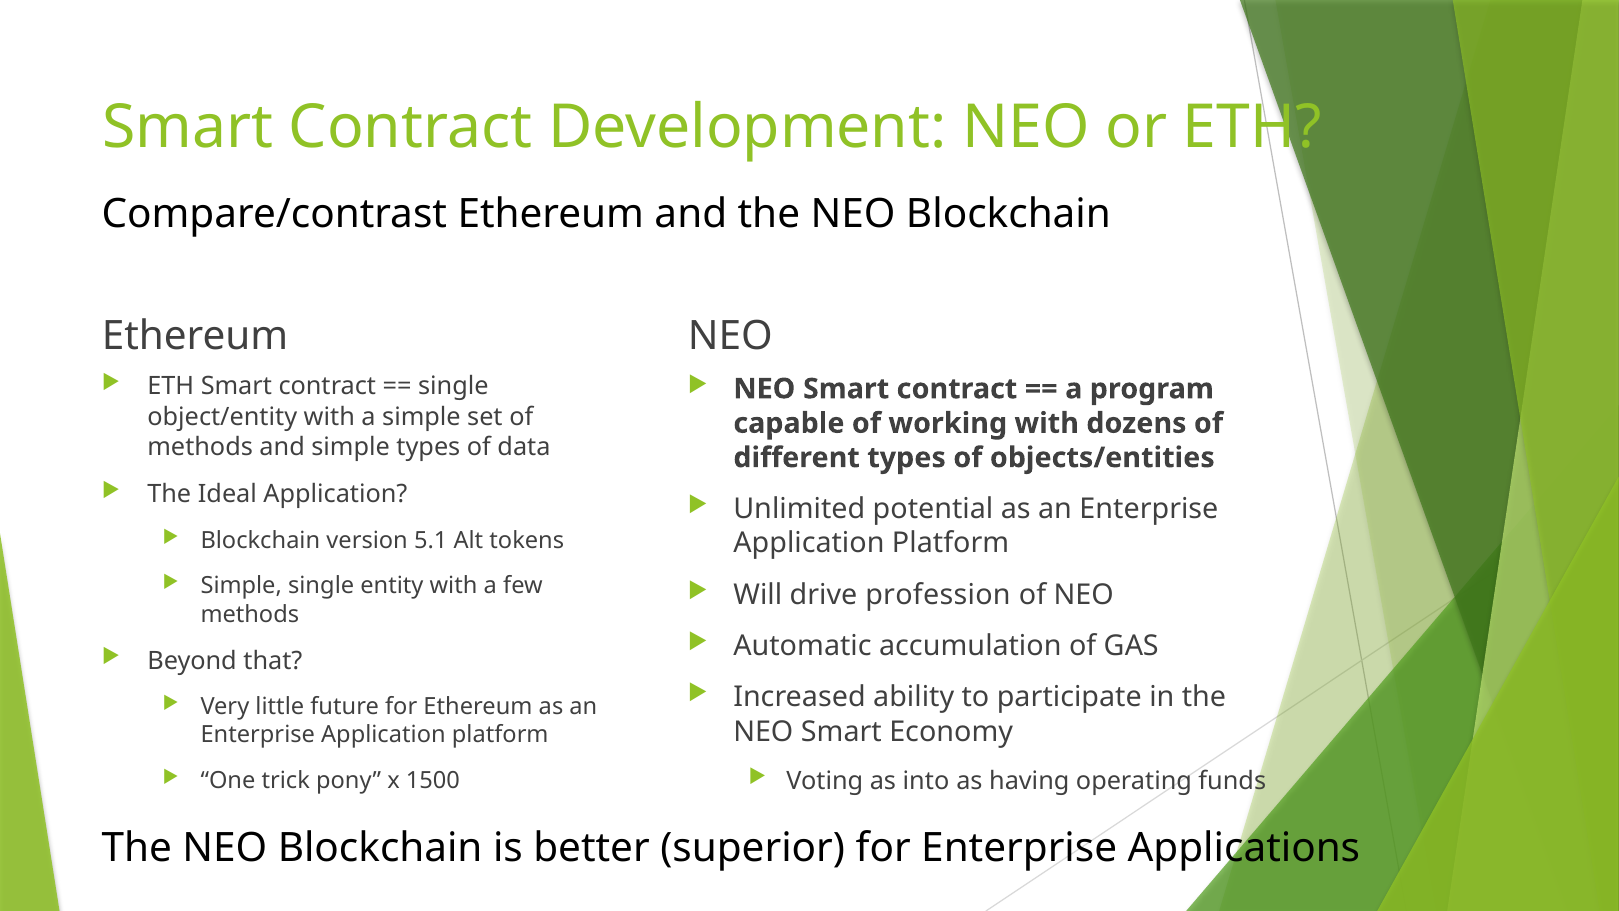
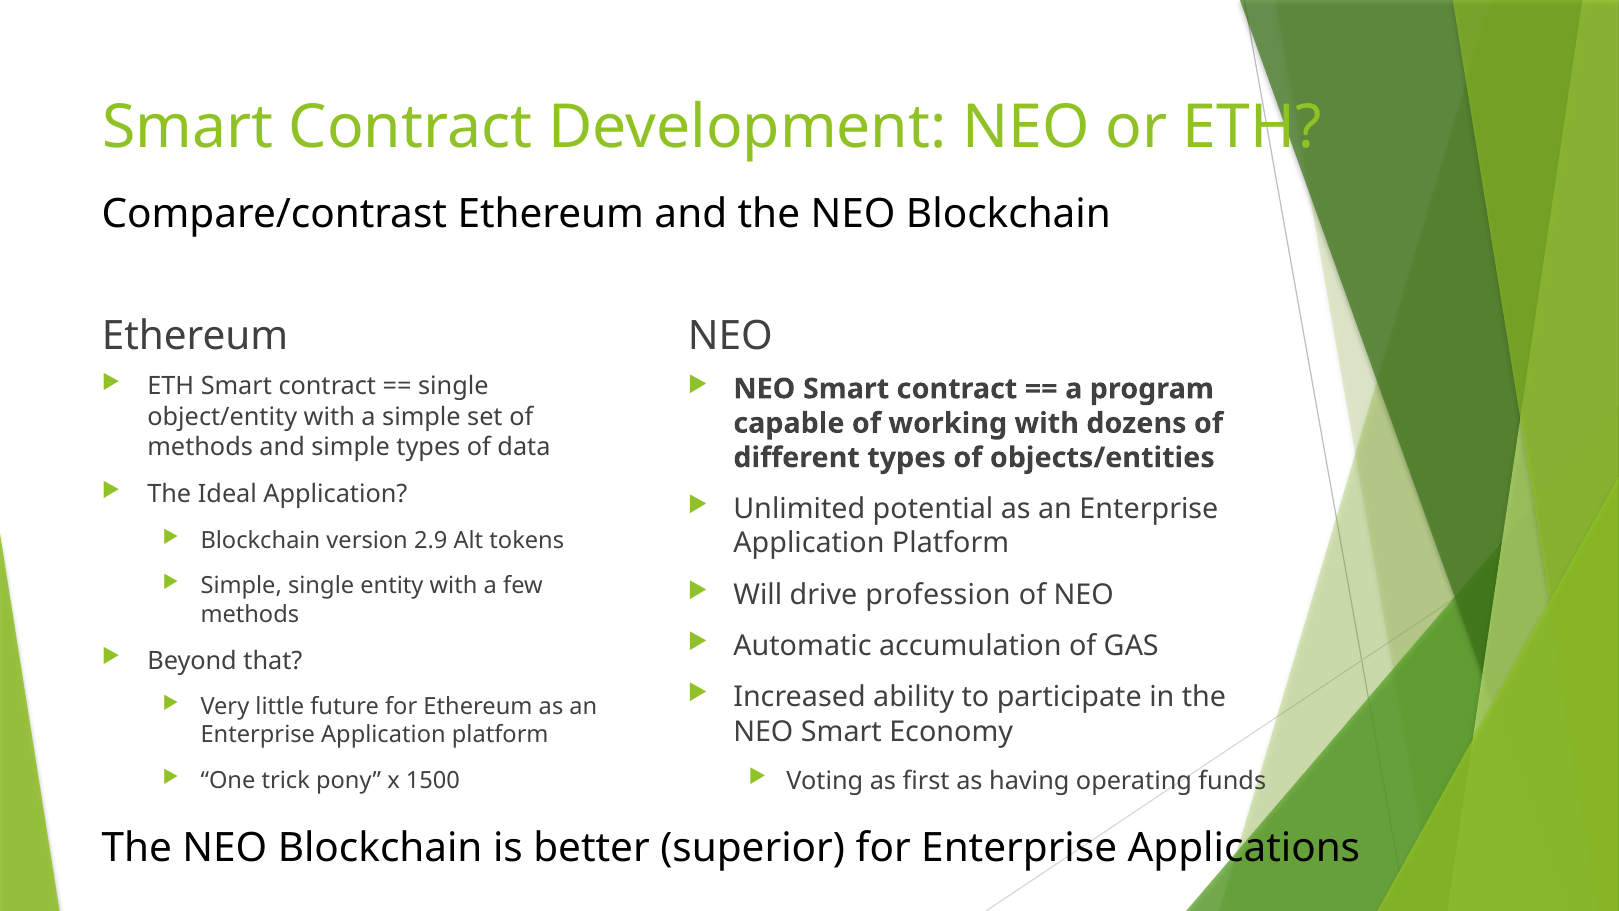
5.1: 5.1 -> 2.9 (431, 541)
into: into -> first (926, 781)
